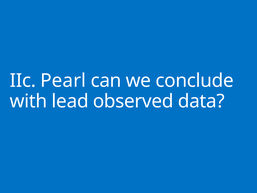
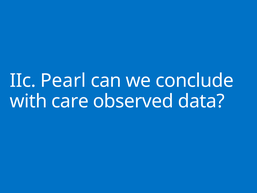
lead: lead -> care (70, 101)
